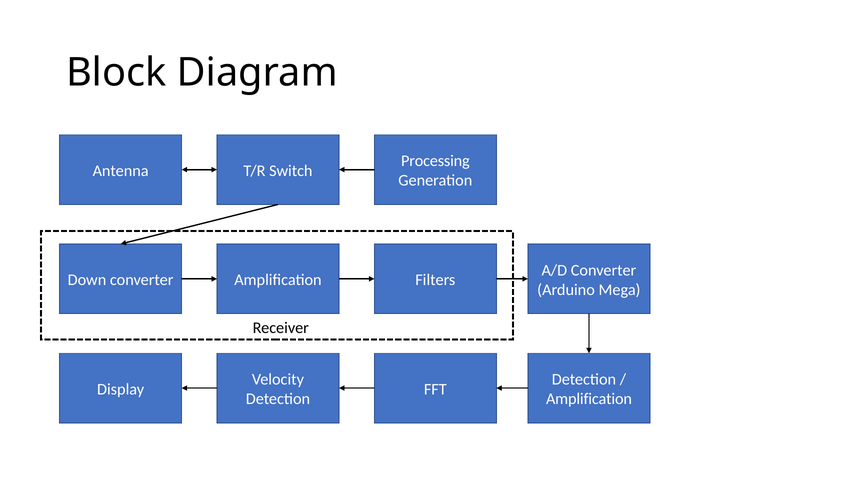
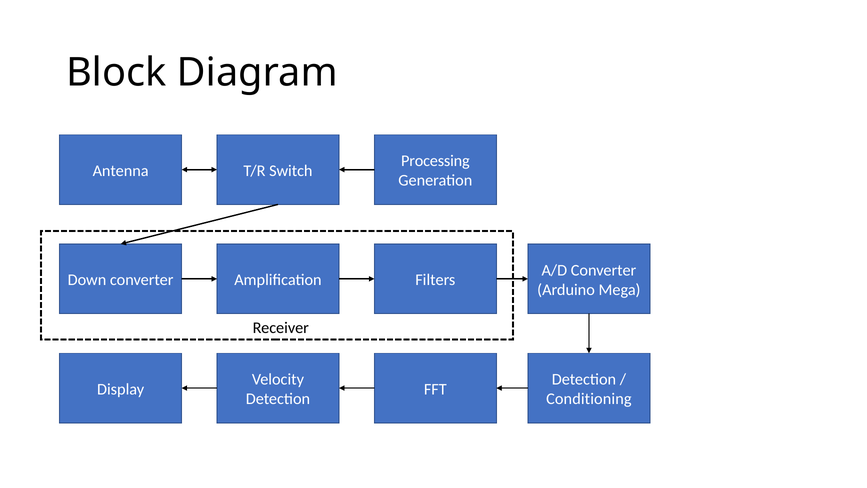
Amplification: Amplification -> Conditioning (589, 399)
